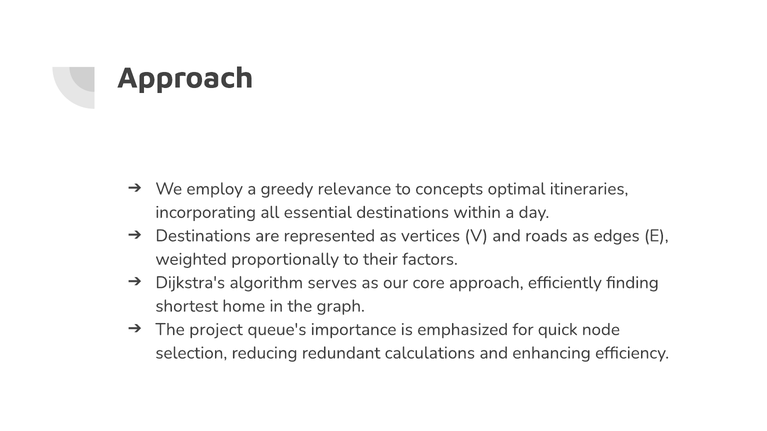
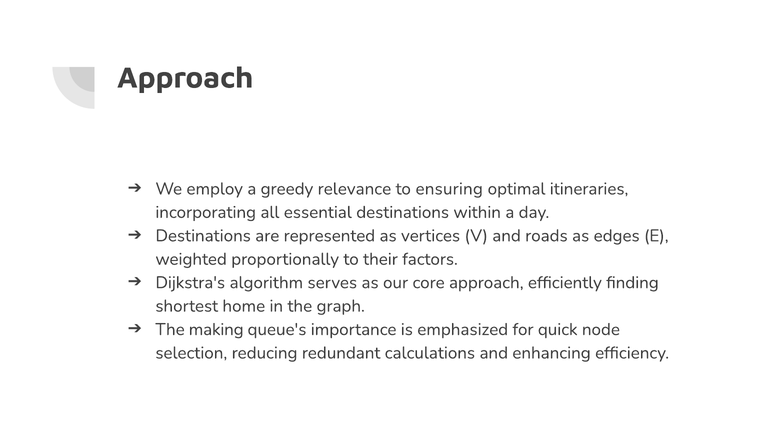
concepts: concepts -> ensuring (449, 189)
project: project -> making (216, 330)
